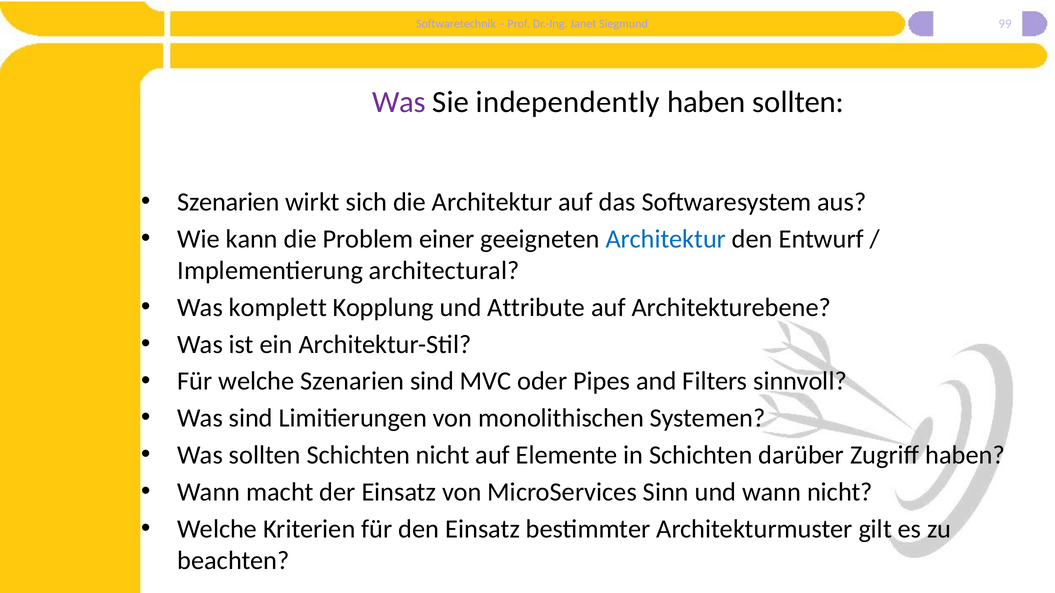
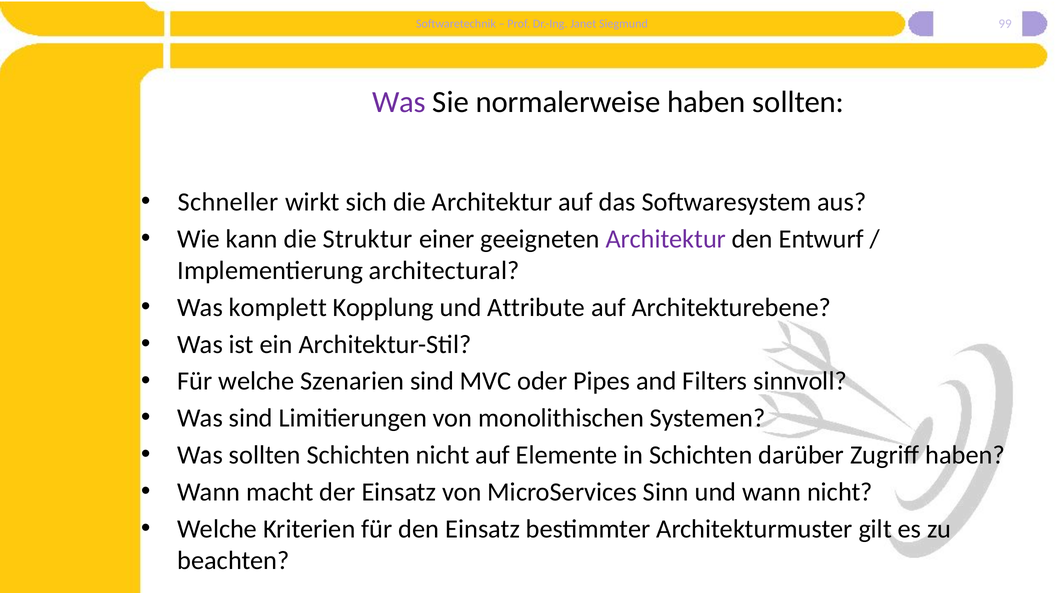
independently: independently -> normalerweise (568, 102)
Szenarien: Szenarien -> Schneller (228, 202)
Problem: Problem -> Struktur (368, 239)
Architektur colour: blue -> purple (666, 239)
